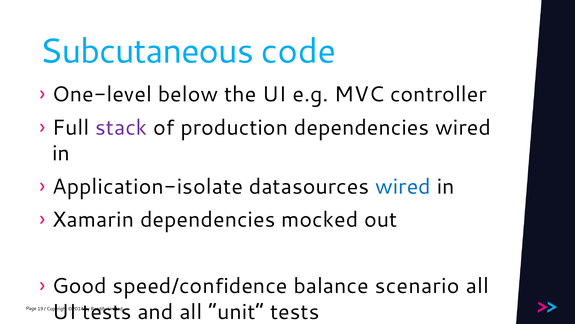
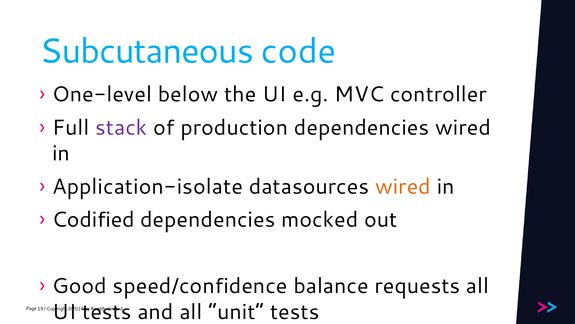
wired colour: blue -> orange (403, 186)
Xamarin: Xamarin -> Codified (93, 219)
scenario: scenario -> requests (417, 286)
